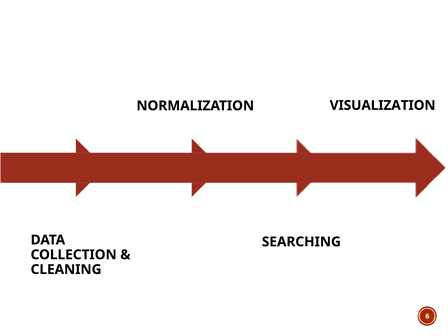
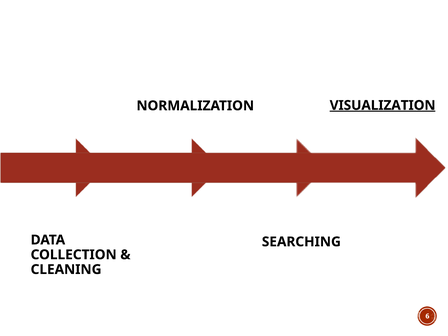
VISUALIZATION underline: none -> present (383, 105)
